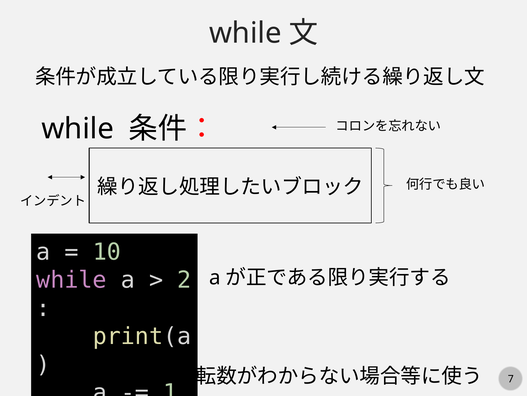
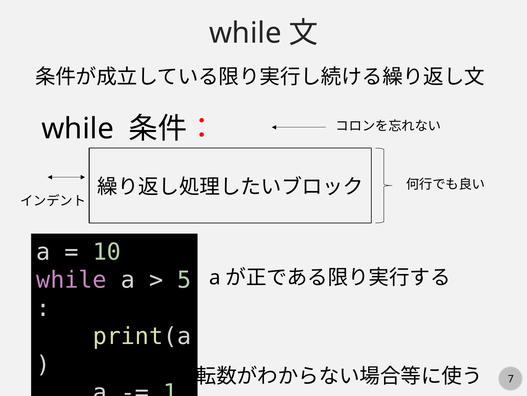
2: 2 -> 5 (184, 280)
